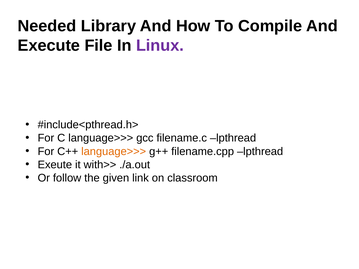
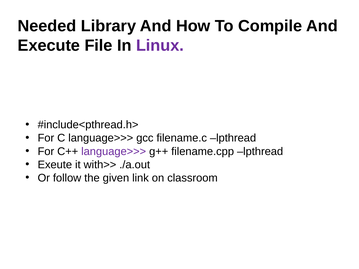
language>>> colour: orange -> purple (114, 151)
